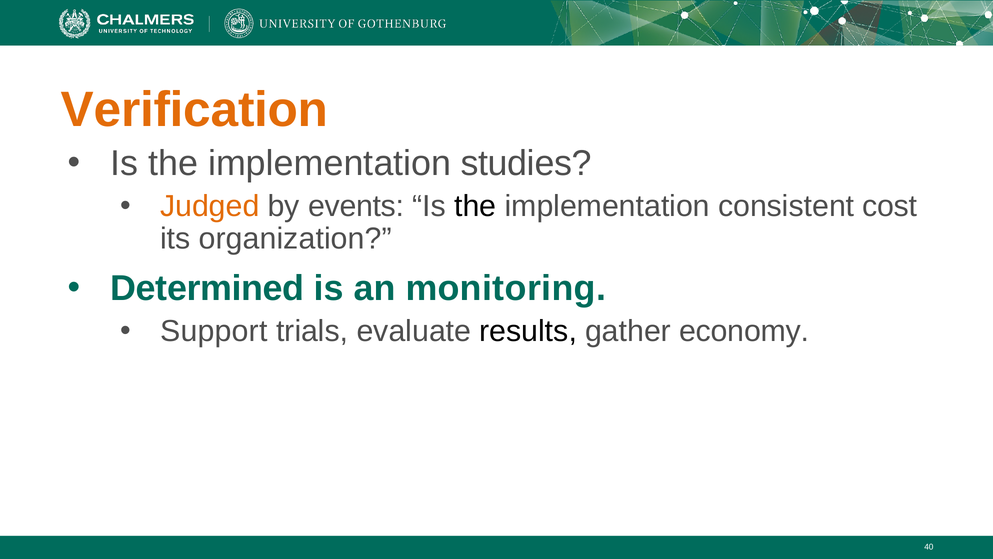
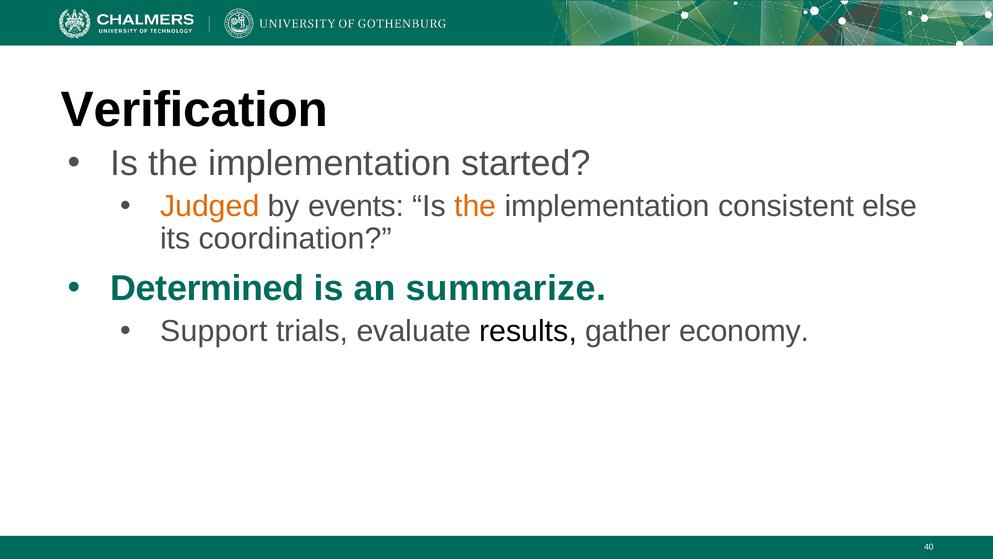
Verification colour: orange -> black (195, 110)
studies: studies -> started (526, 163)
the colour: black -> orange (475, 206)
cost: cost -> else (890, 206)
organization: organization -> coordination (295, 239)
monitoring: monitoring -> summarize (506, 288)
